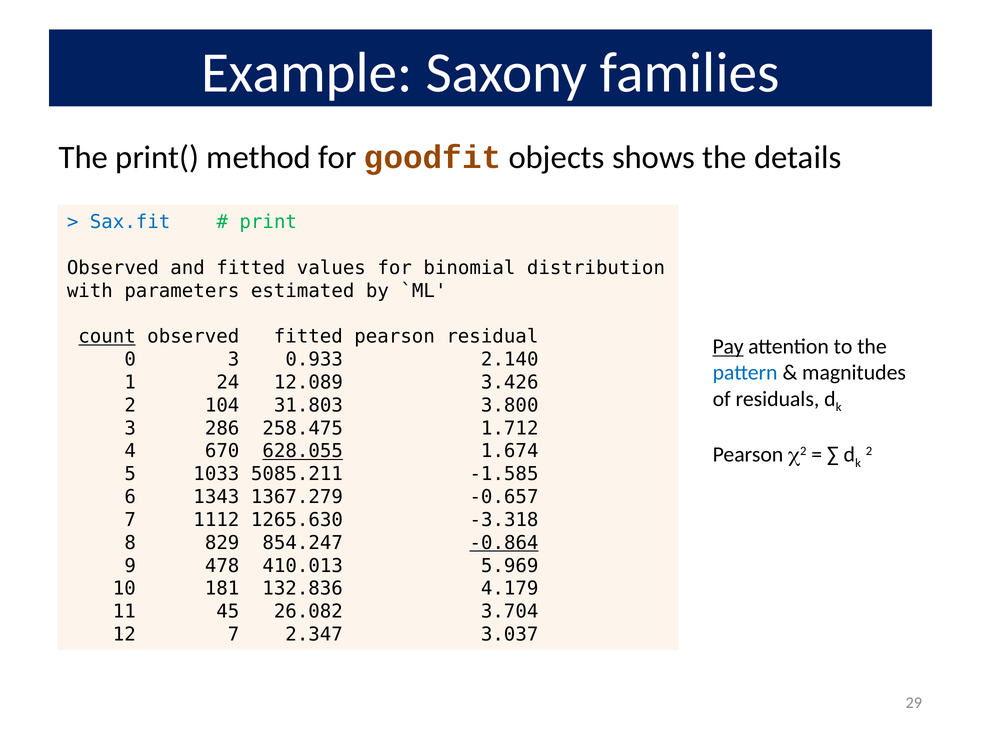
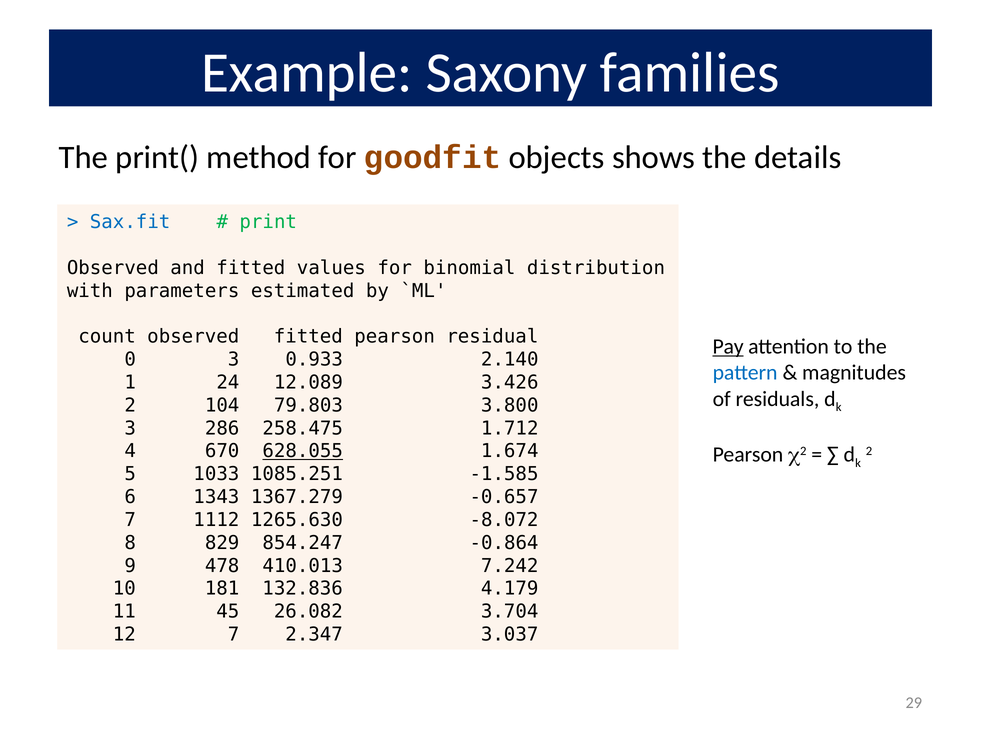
count underline: present -> none (107, 337)
31.803: 31.803 -> 79.803 (308, 405)
5085.211: 5085.211 -> 1085.251 (297, 474)
-3.318: -3.318 -> -8.072 (504, 520)
-0.864 underline: present -> none (504, 543)
5.969: 5.969 -> 7.242 (510, 566)
